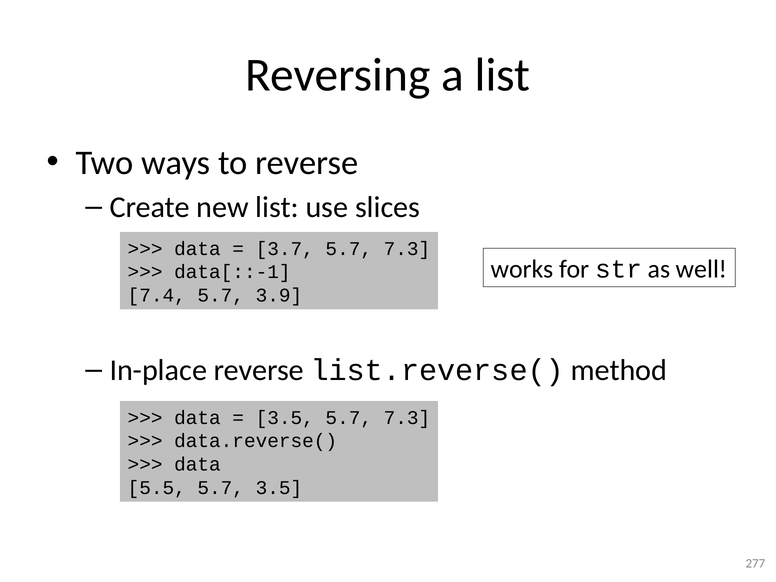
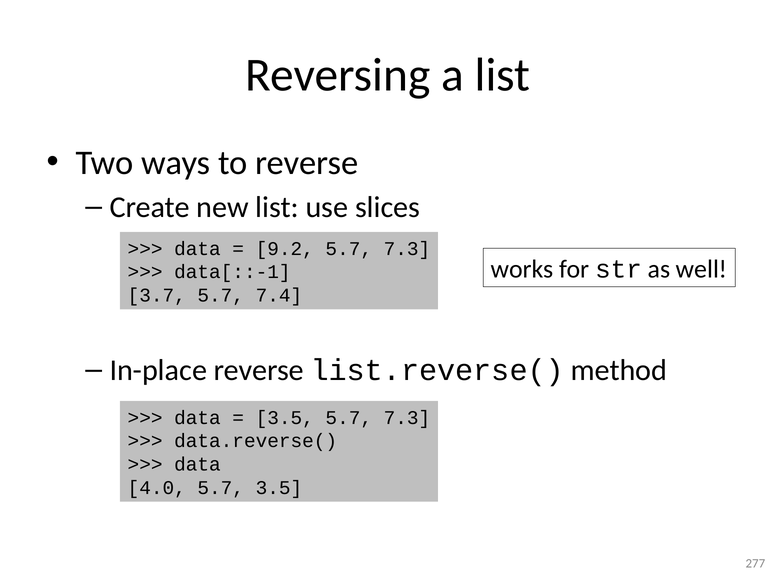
3.7: 3.7 -> 9.2 (285, 249)
7.4: 7.4 -> 3.7 (157, 295)
3.9: 3.9 -> 7.4 (279, 295)
5.5: 5.5 -> 4.0 (157, 488)
